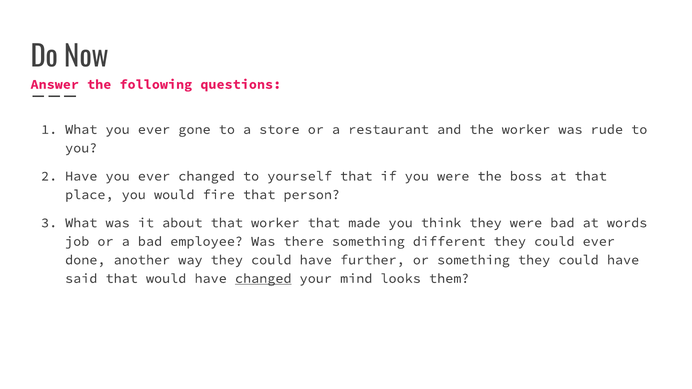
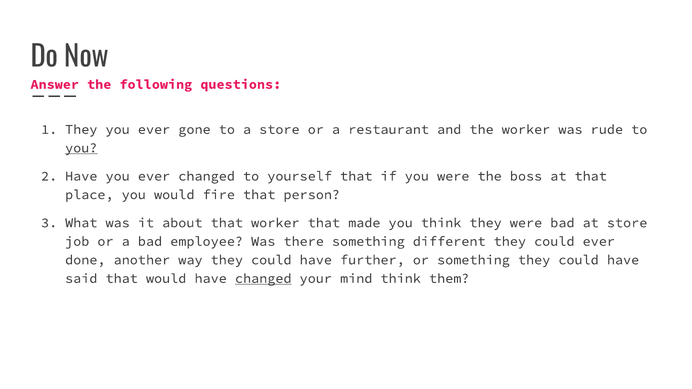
What: What -> They (81, 129)
you underline: none -> present (81, 148)
at words: words -> store (627, 223)
mind looks: looks -> think (401, 279)
